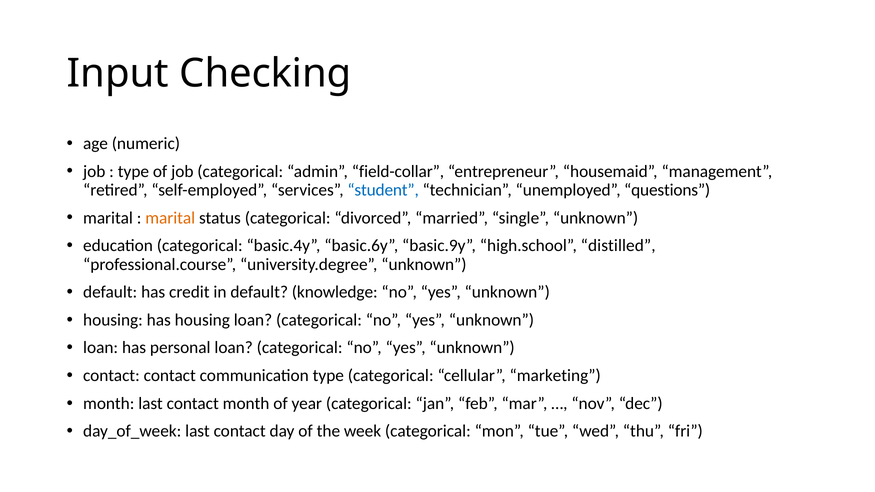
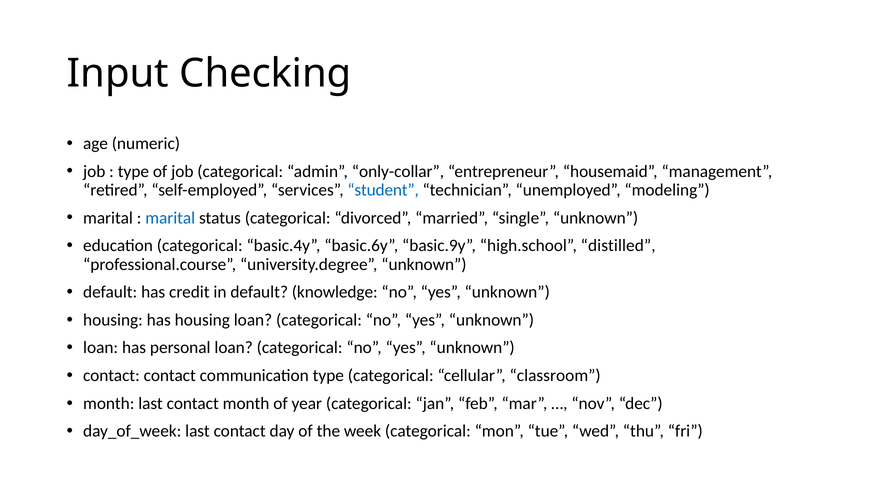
field-collar: field-collar -> only-collar (398, 171)
questions: questions -> modeling (667, 190)
marital colour: orange -> blue (170, 218)
marketing: marketing -> classroom (555, 376)
